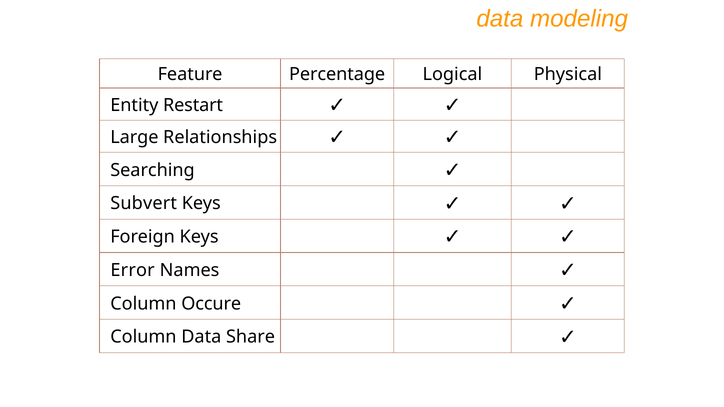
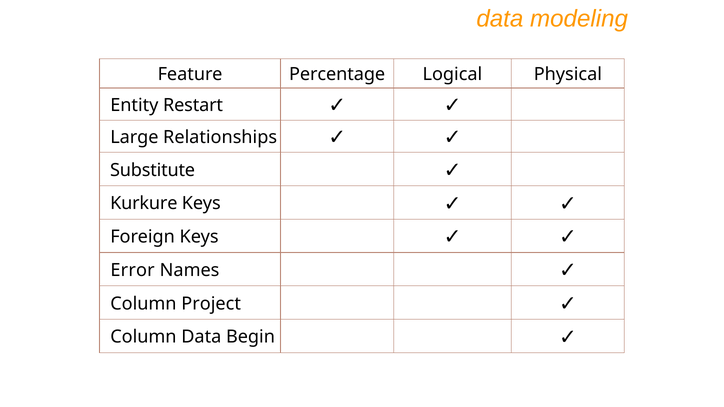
Searching: Searching -> Substitute (153, 170)
Subvert: Subvert -> Kurkure (144, 204)
Occure: Occure -> Project (211, 304)
Share: Share -> Begin (250, 337)
